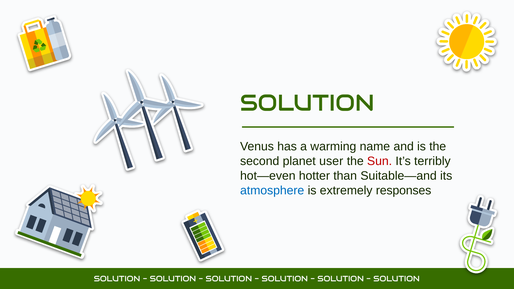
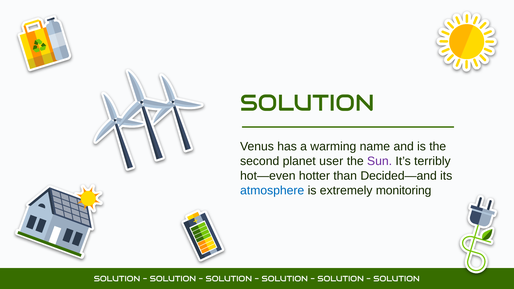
Sun colour: red -> purple (380, 161)
Suitable—and: Suitable—and -> Decided—and (399, 176)
responses: responses -> monitoring (404, 190)
